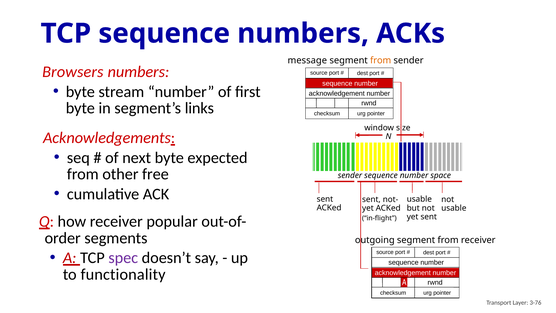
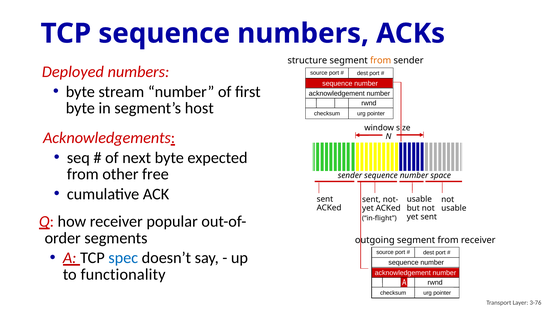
message: message -> structure (307, 60)
Browsers: Browsers -> Deployed (73, 72)
links: links -> host (199, 108)
spec colour: purple -> blue (123, 258)
